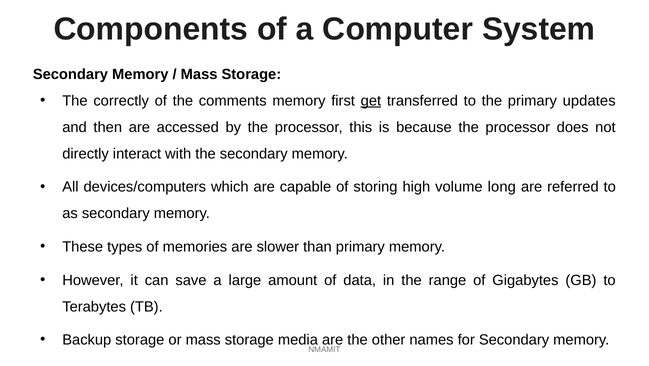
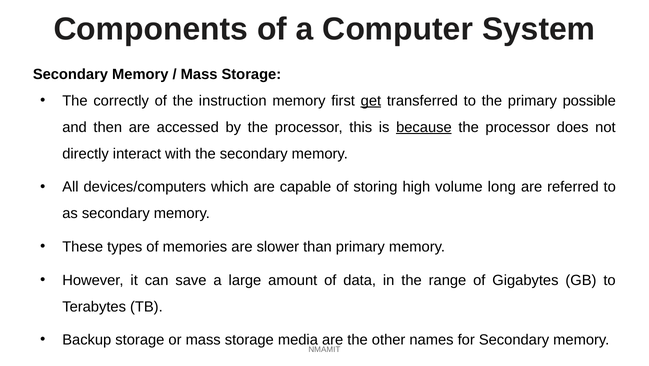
comments: comments -> instruction (233, 100)
updates: updates -> possible (589, 100)
because underline: none -> present (424, 127)
